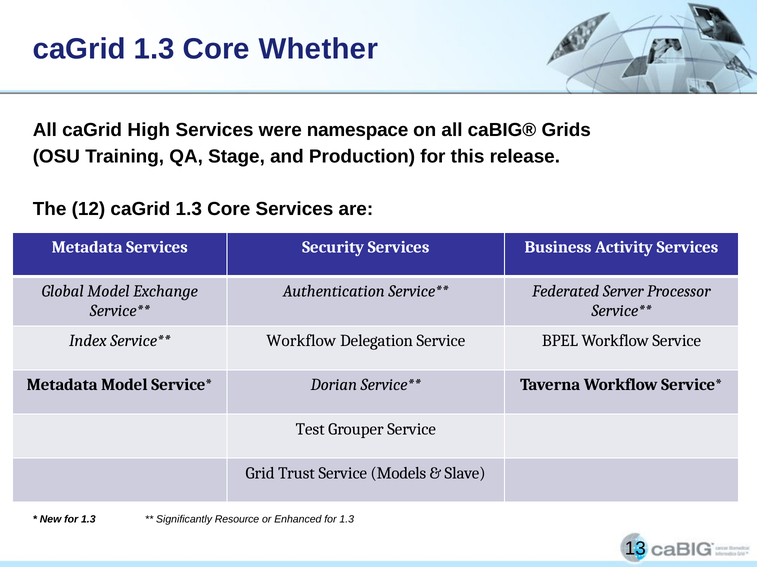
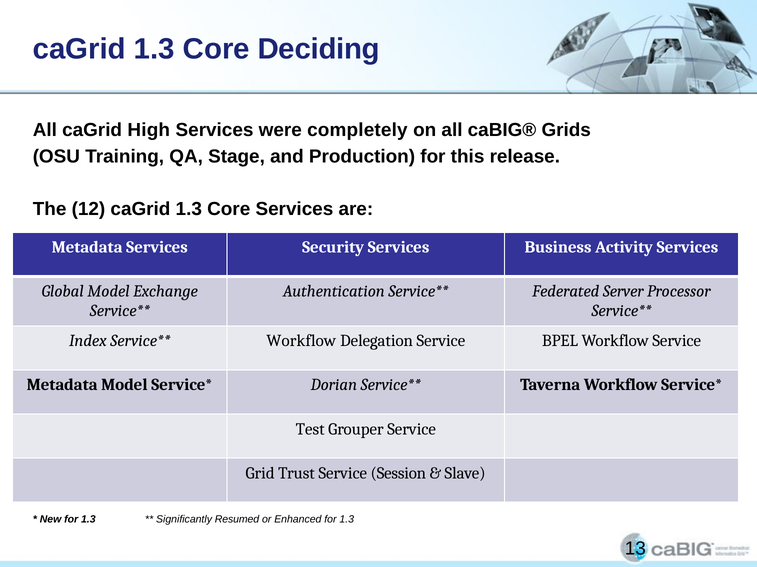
Whether: Whether -> Deciding (319, 49)
namespace: namespace -> completely (357, 130)
Models: Models -> Session (398, 474)
Resource: Resource -> Resumed (237, 520)
